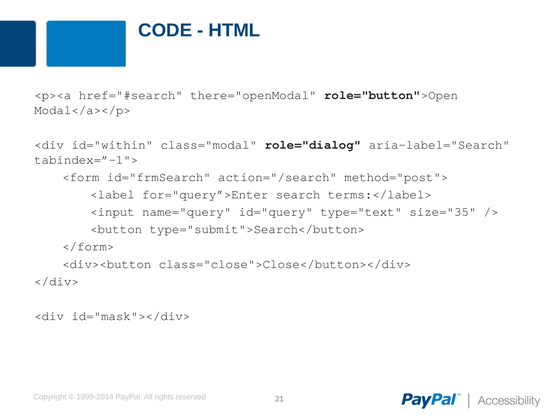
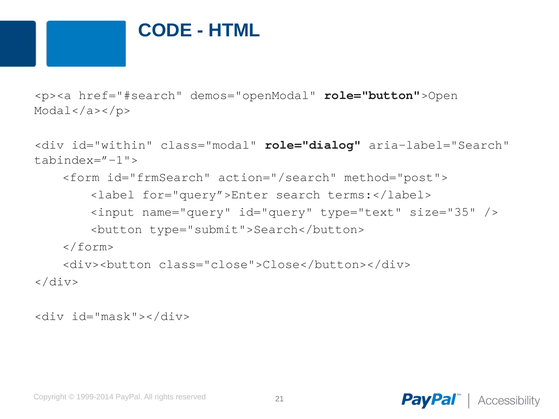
there="openModal: there="openModal -> demos="openModal (253, 95)
